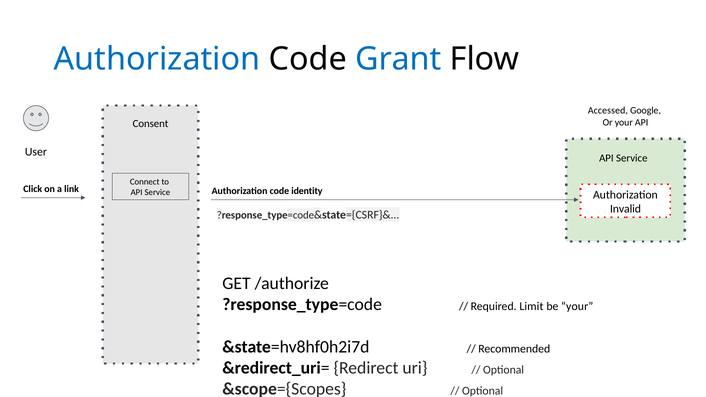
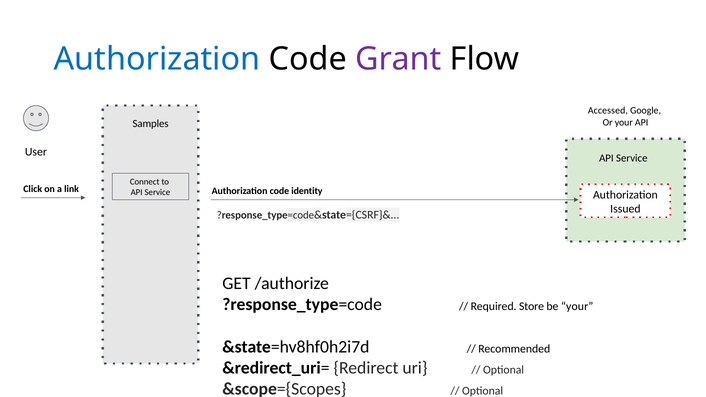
Grant colour: blue -> purple (398, 59)
Consent: Consent -> Samples (151, 124)
Invalid: Invalid -> Issued (625, 209)
Limit: Limit -> Store (532, 307)
